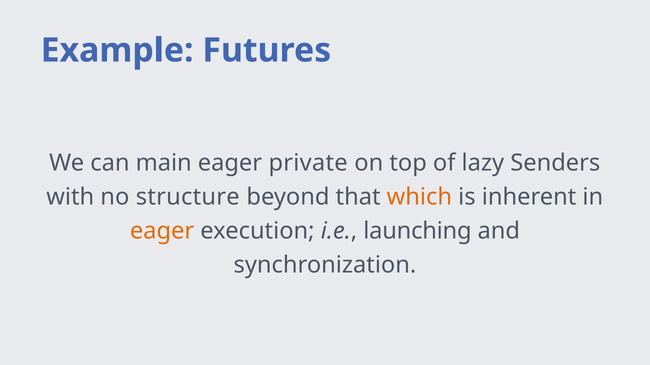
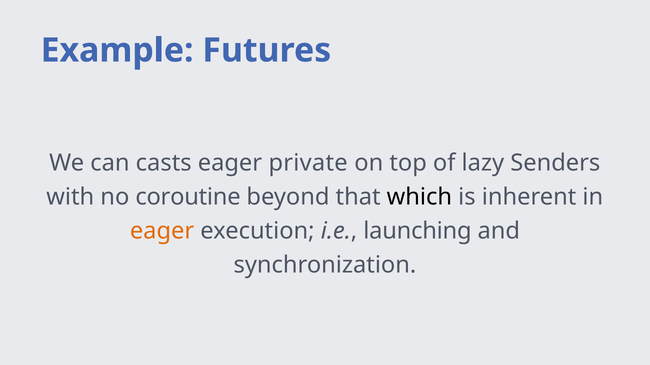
main: main -> casts (164, 163)
structure: structure -> coroutine (188, 197)
which colour: orange -> black (419, 197)
